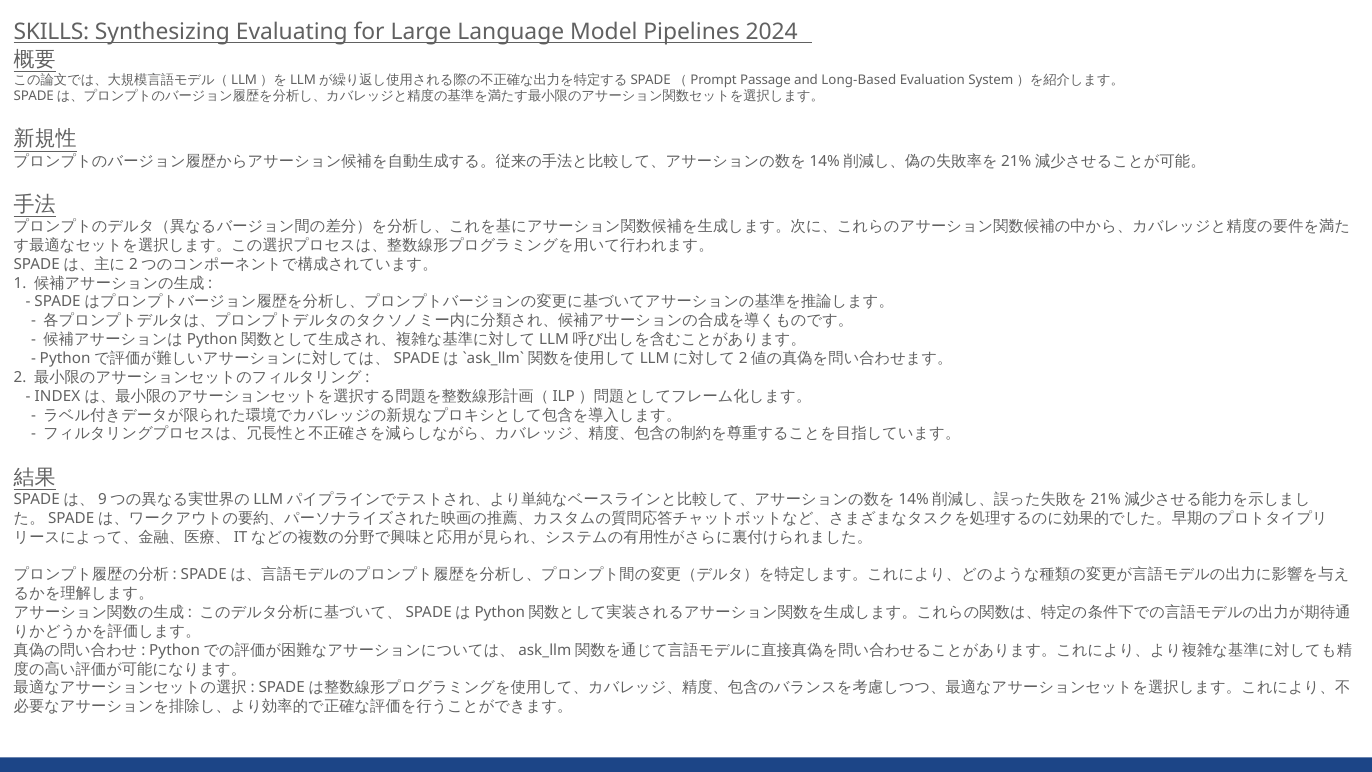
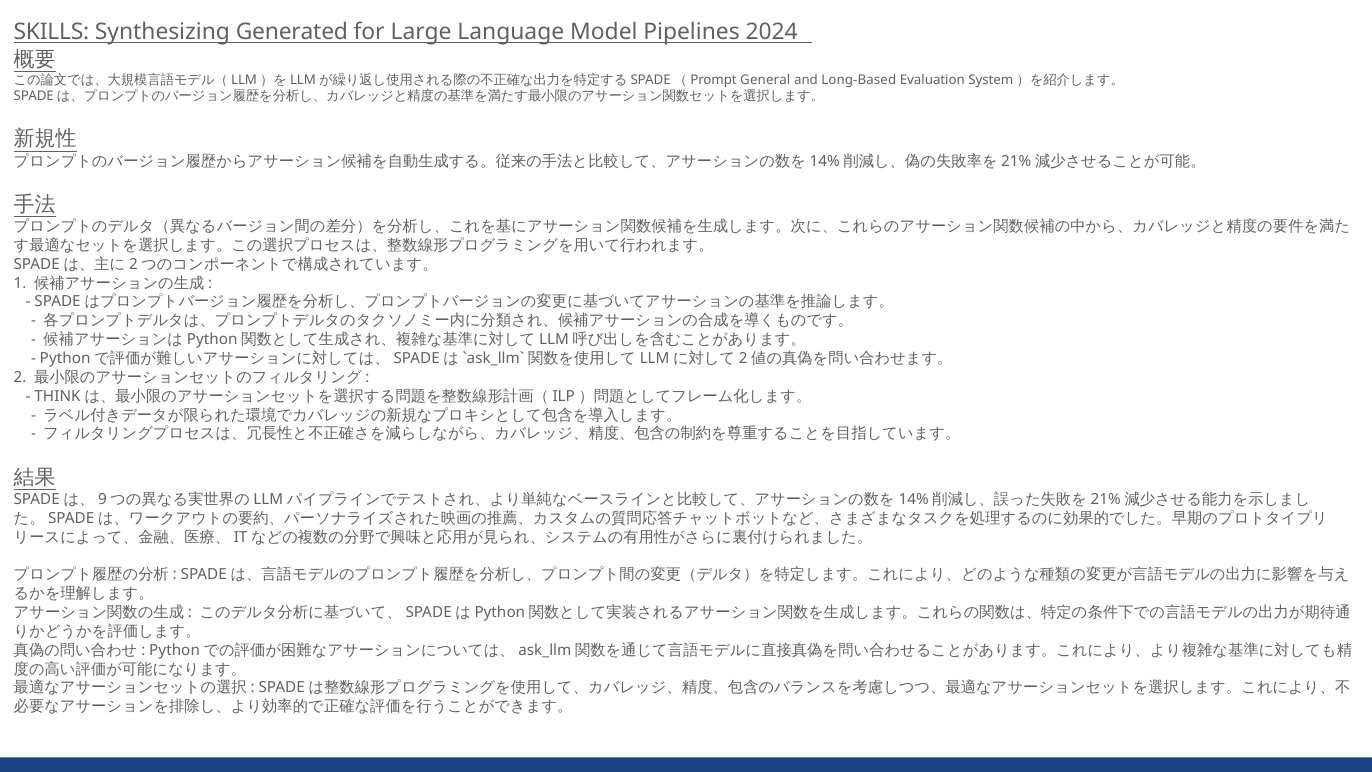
Evaluating: Evaluating -> Generated (292, 32)
Passage: Passage -> General (765, 80)
INDEX: INDEX -> THINK (58, 396)
